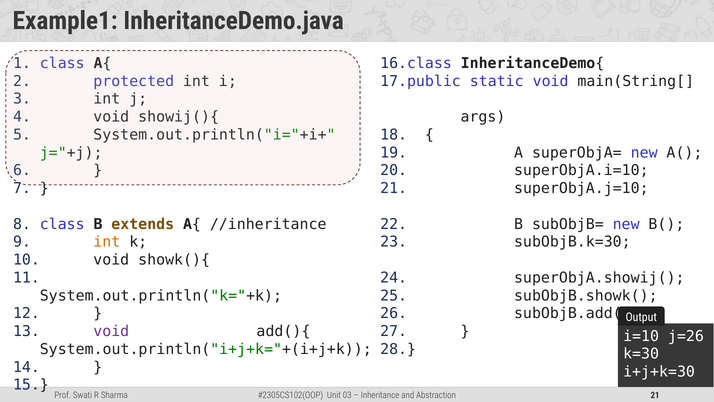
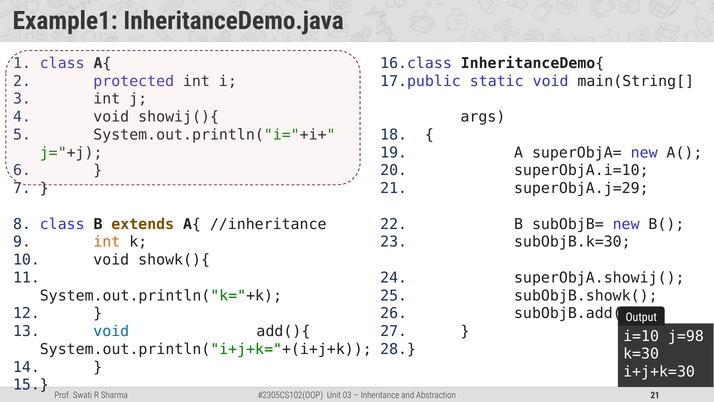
superObjA.j=10: superObjA.j=10 -> superObjA.j=29 (581, 188)
void colour: purple -> blue (111, 331)
j=26: j=26 -> j=98 (686, 336)
